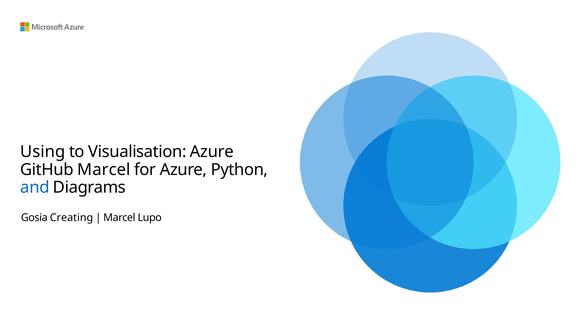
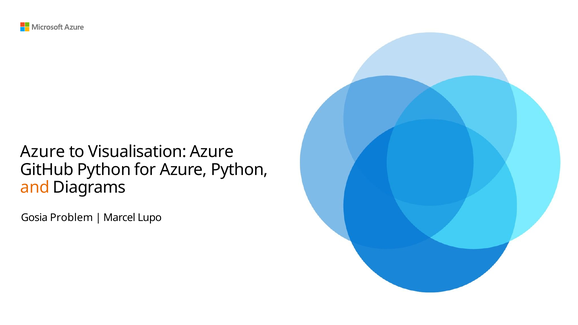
Using: Using -> Azure (43, 152)
GitHub Marcel: Marcel -> Python (104, 170)
and colour: blue -> orange (35, 188)
Creating: Creating -> Problem (71, 218)
